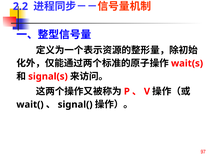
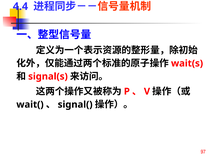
2.2: 2.2 -> 4.4 (20, 6)
